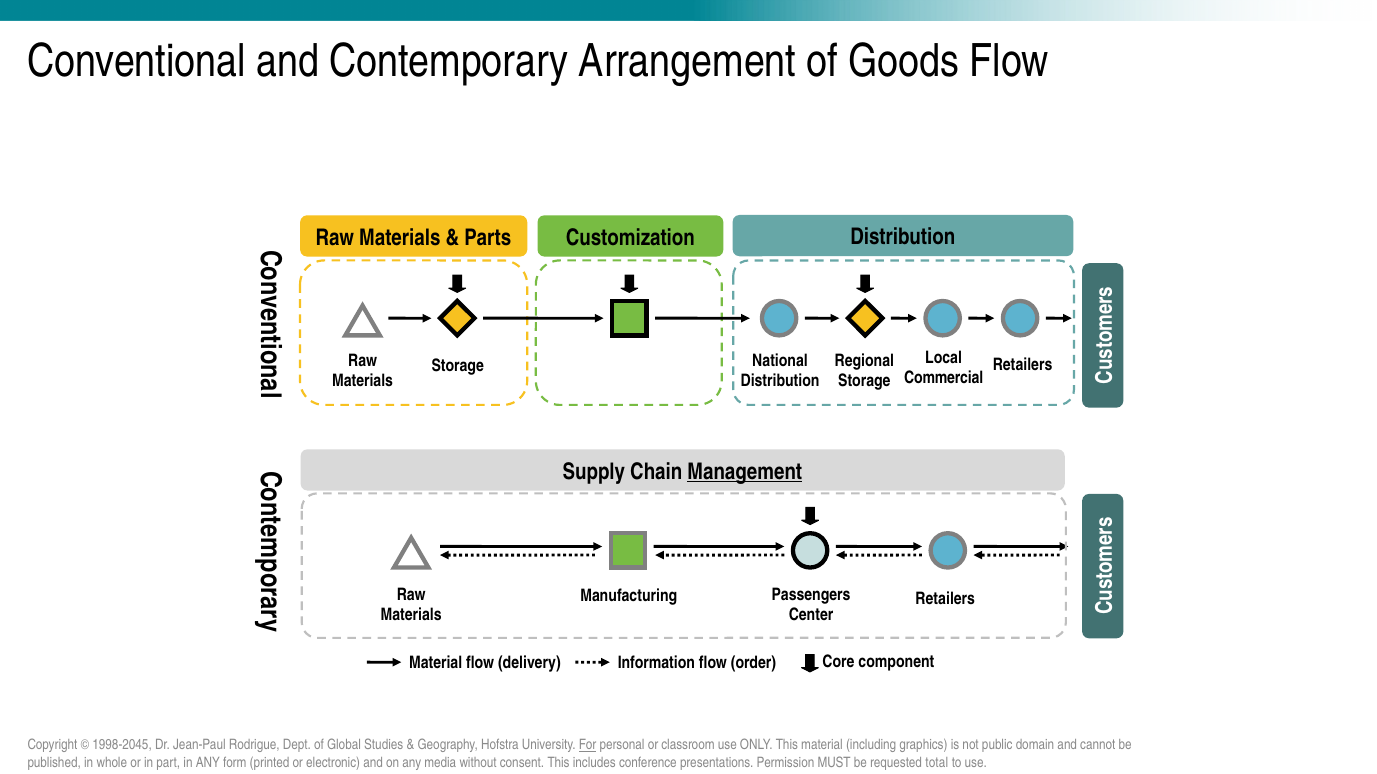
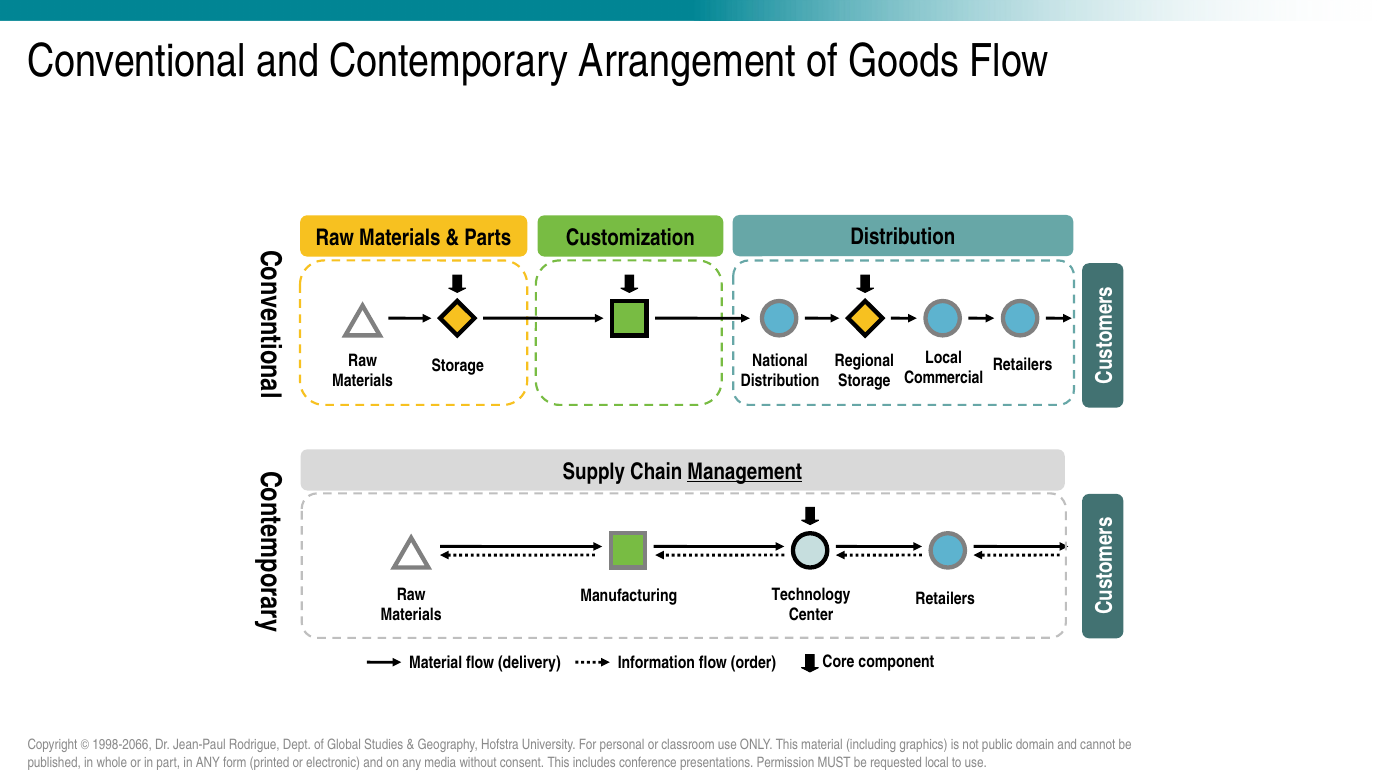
Passengers: Passengers -> Technology (811, 595)
1998-2045: 1998-2045 -> 1998-2066 (122, 746)
For underline: present -> none (588, 746)
requested total: total -> local (937, 763)
